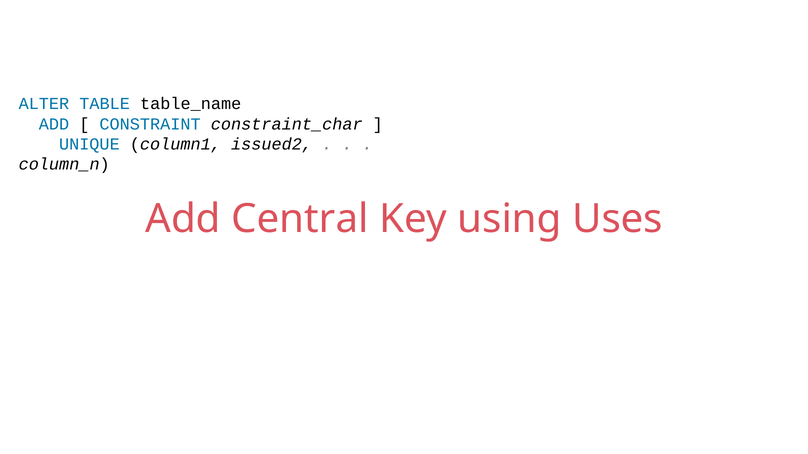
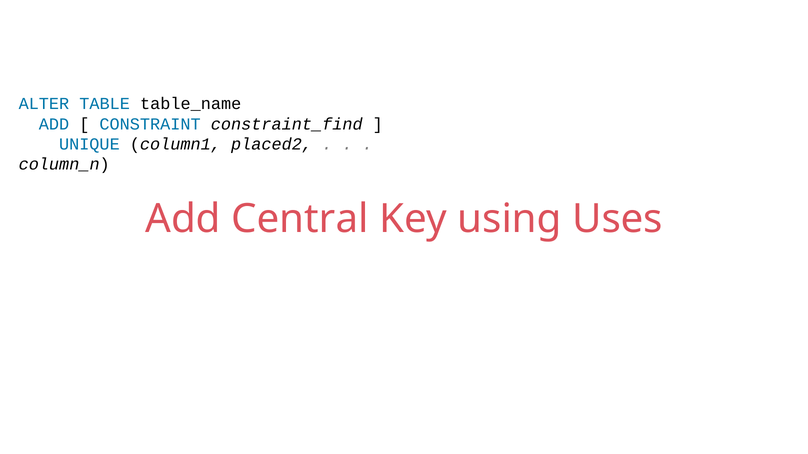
constraint_char: constraint_char -> constraint_find (287, 124)
issued2: issued2 -> placed2 (272, 144)
